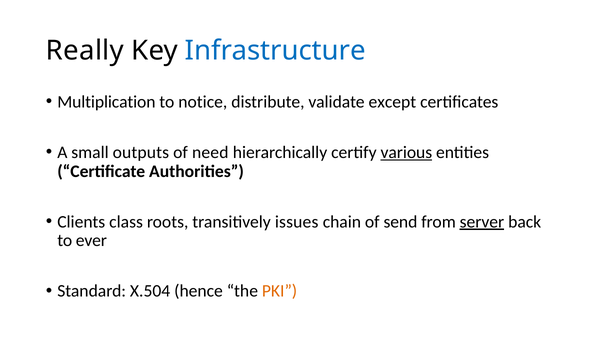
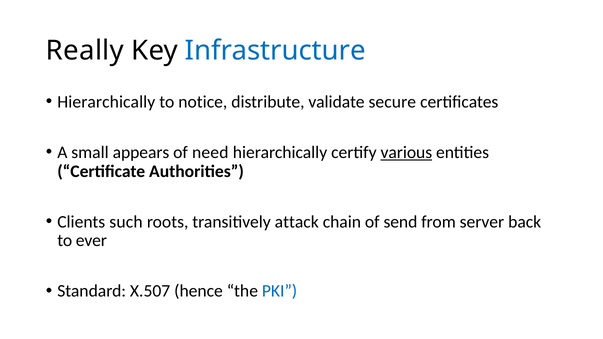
Multiplication: Multiplication -> Hierarchically (106, 102)
except: except -> secure (392, 102)
outputs: outputs -> appears (141, 152)
class: class -> such (126, 222)
issues: issues -> attack (297, 222)
server underline: present -> none (482, 222)
X.504: X.504 -> X.507 (150, 291)
PKI colour: orange -> blue (280, 291)
